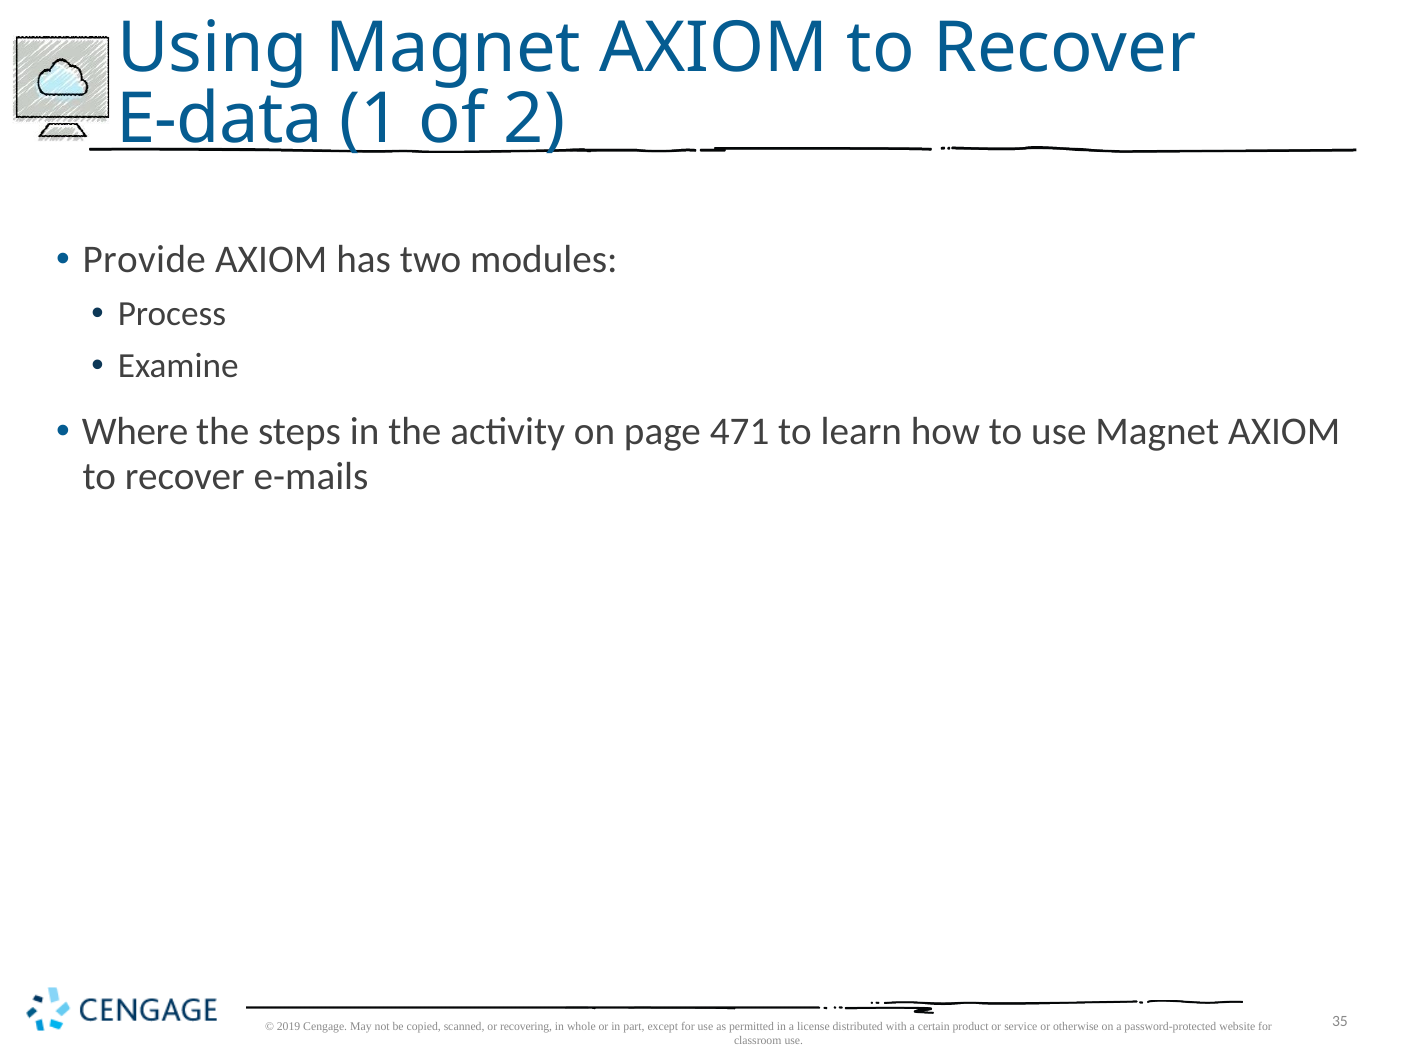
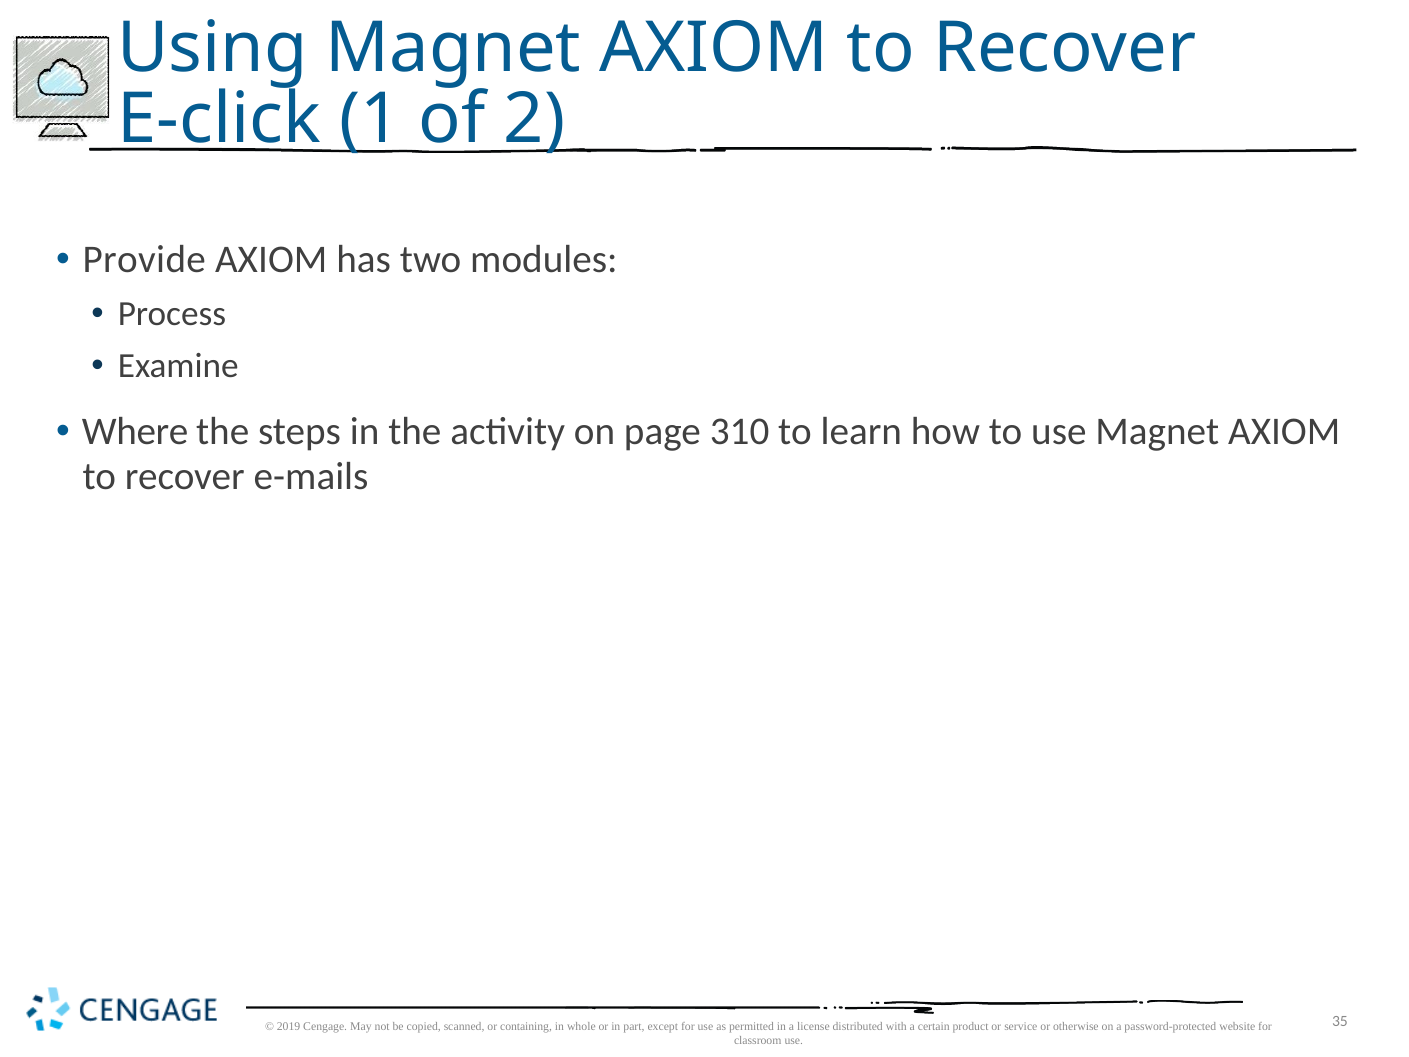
E-data: E-data -> E-click (219, 120)
471: 471 -> 310 (740, 432)
recovering: recovering -> containing (526, 1026)
